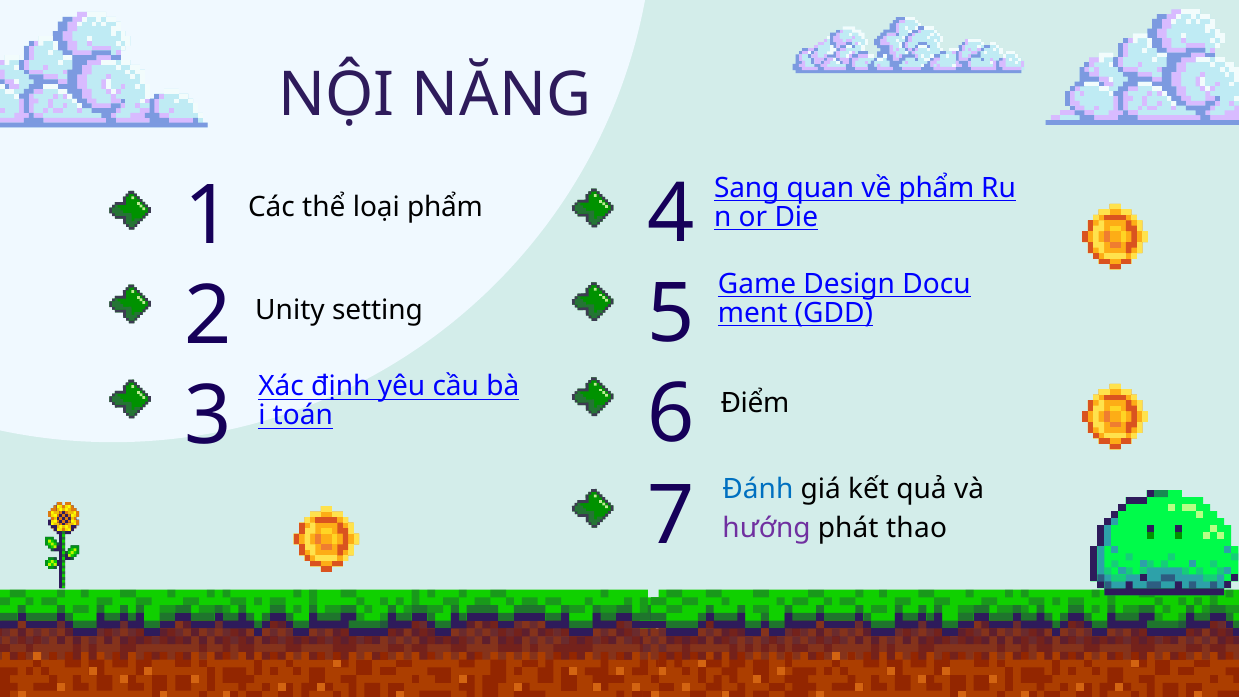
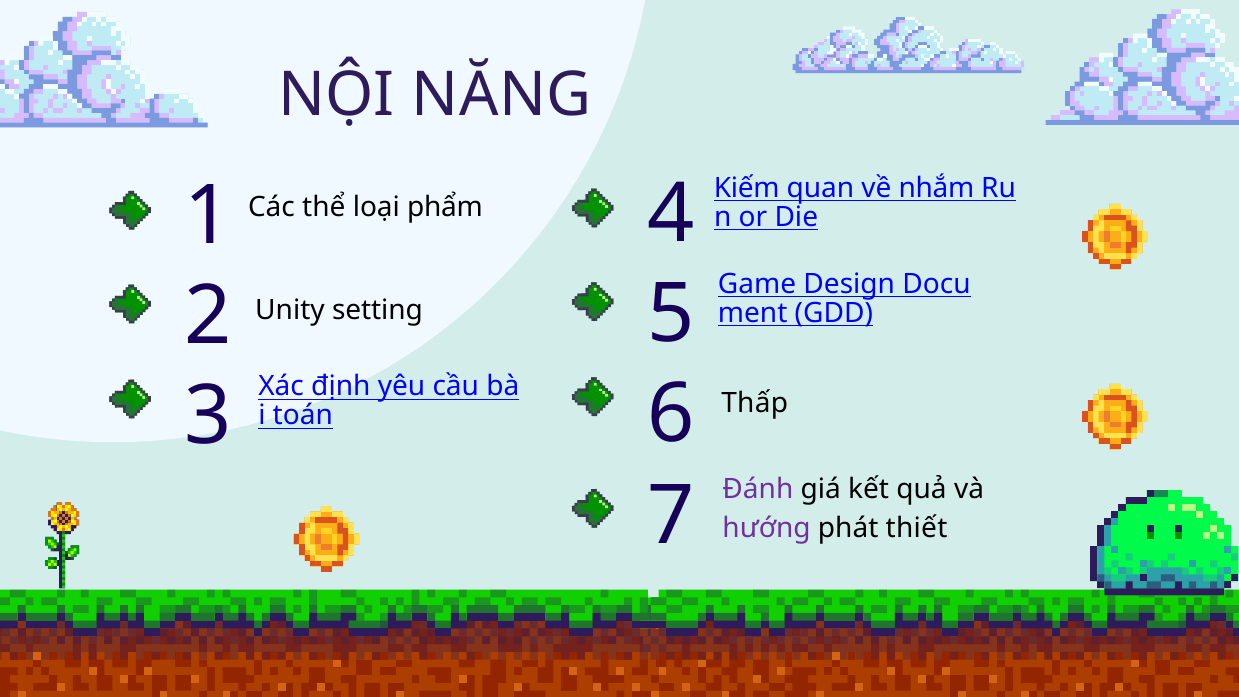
Sang: Sang -> Kiếm (747, 188)
về phẩm: phẩm -> nhắm (937, 188)
Điểm: Điểm -> Thấp (755, 403)
Đánh colour: blue -> purple (758, 489)
thao: thao -> thiết (917, 528)
